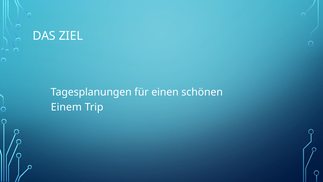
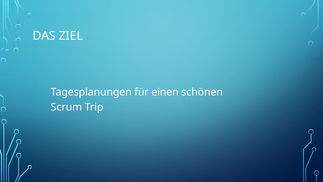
Einem: Einem -> Scrum (66, 107)
